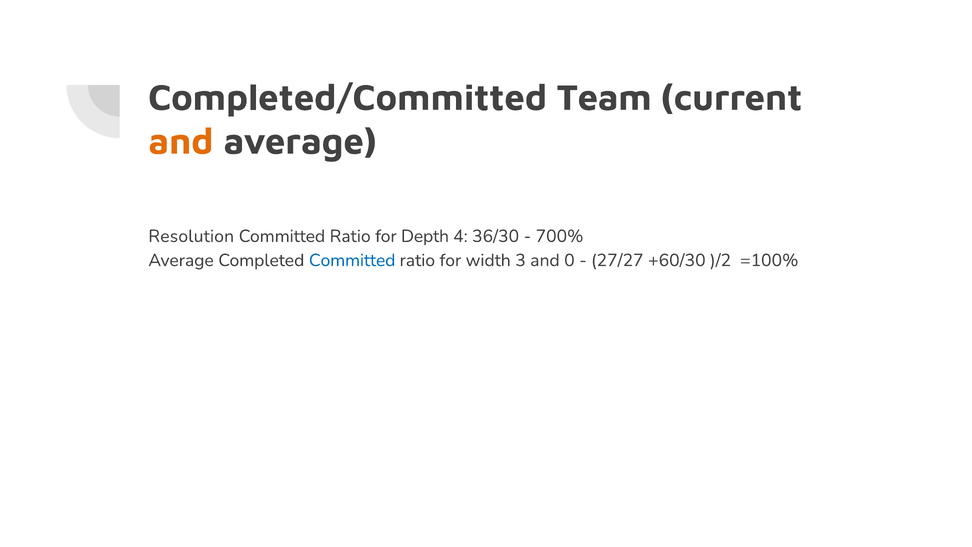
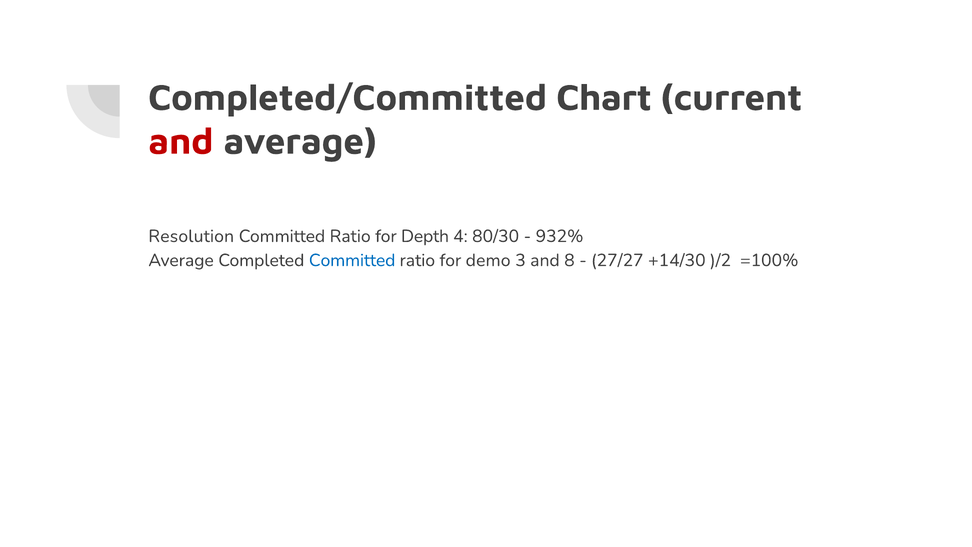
Team: Team -> Chart (604, 98)
and colour: orange -> red (181, 142)
36/30: 36/30 -> 80/30 (496, 236)
700%: 700% -> 932% (560, 236)
width: width -> demo (488, 260)
0: 0 -> 8 (569, 260)
+60/30: +60/30 -> +14/30 (677, 260)
